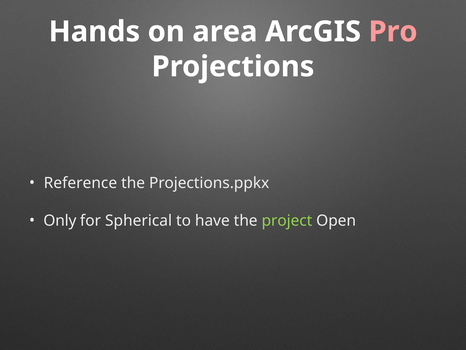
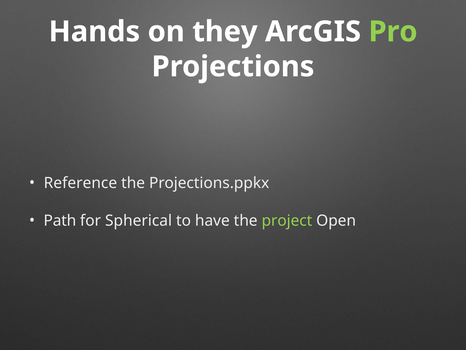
area: area -> they (225, 32)
Pro colour: pink -> light green (393, 32)
Only: Only -> Path (60, 220)
